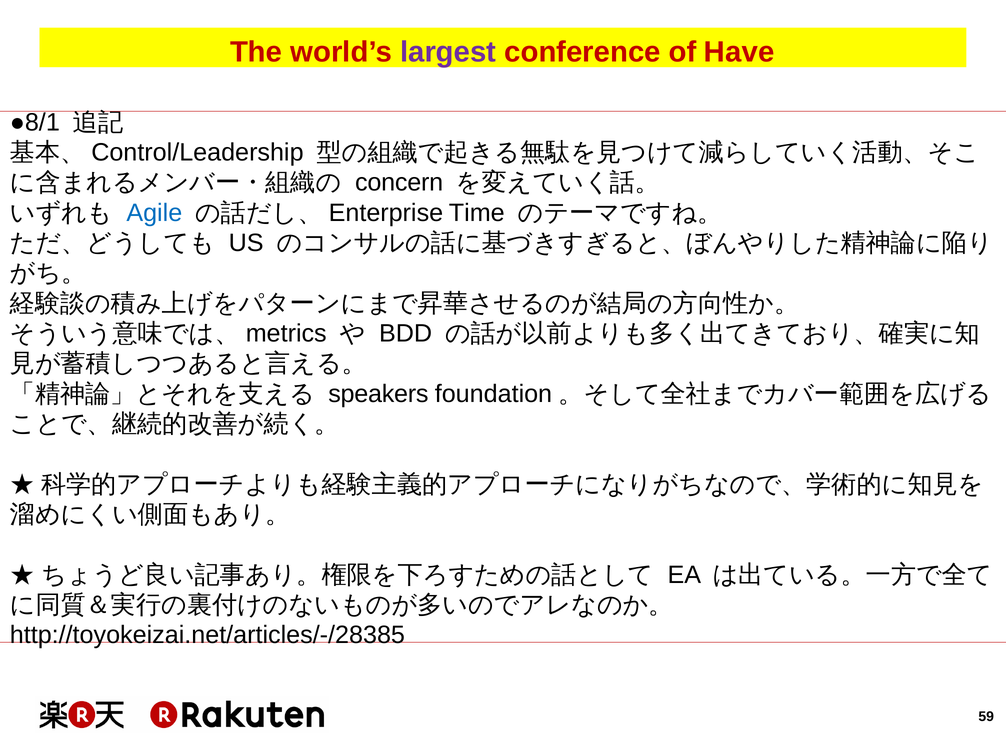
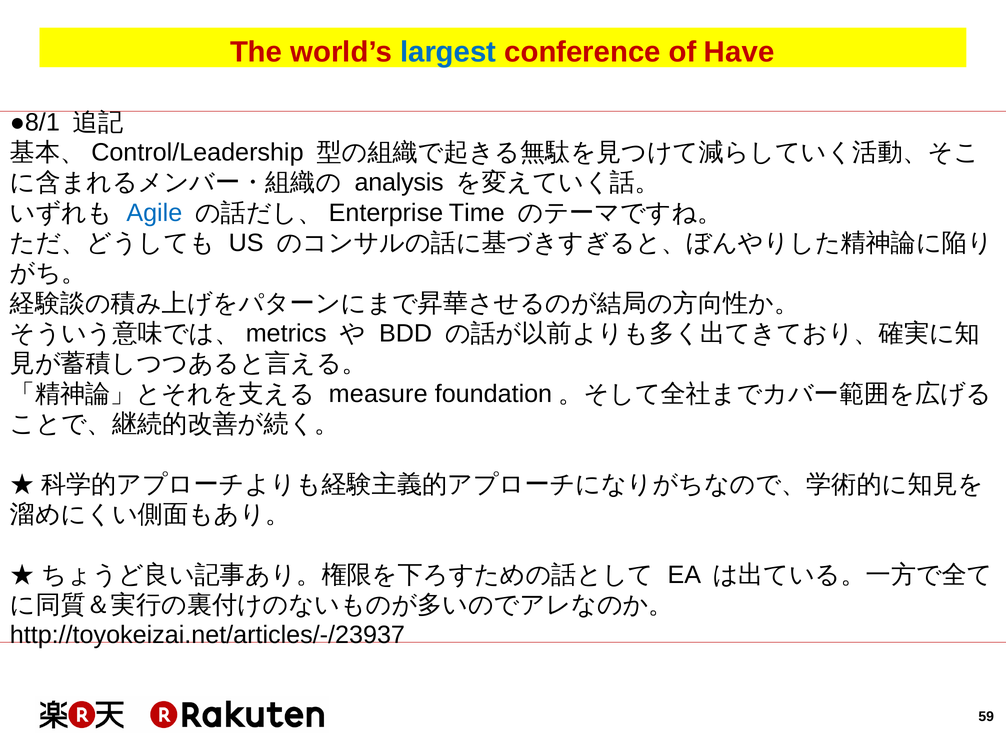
largest colour: purple -> blue (448, 52)
concern: concern -> analysis (399, 183)
speakers: speakers -> measure (378, 394)
http://toyokeizai.net/articles/-/28385: http://toyokeizai.net/articles/-/28385 -> http://toyokeizai.net/articles/-/23937 (207, 636)
